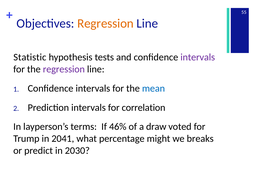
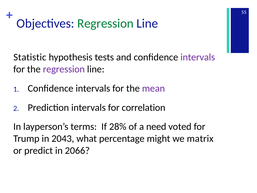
Regression colour: orange -> green (106, 24)
mean colour: blue -> purple (154, 88)
46%: 46% -> 28% (118, 127)
draw: draw -> need (156, 127)
2041: 2041 -> 2043 (63, 138)
breaks: breaks -> matrix (200, 138)
2030: 2030 -> 2066 (77, 150)
